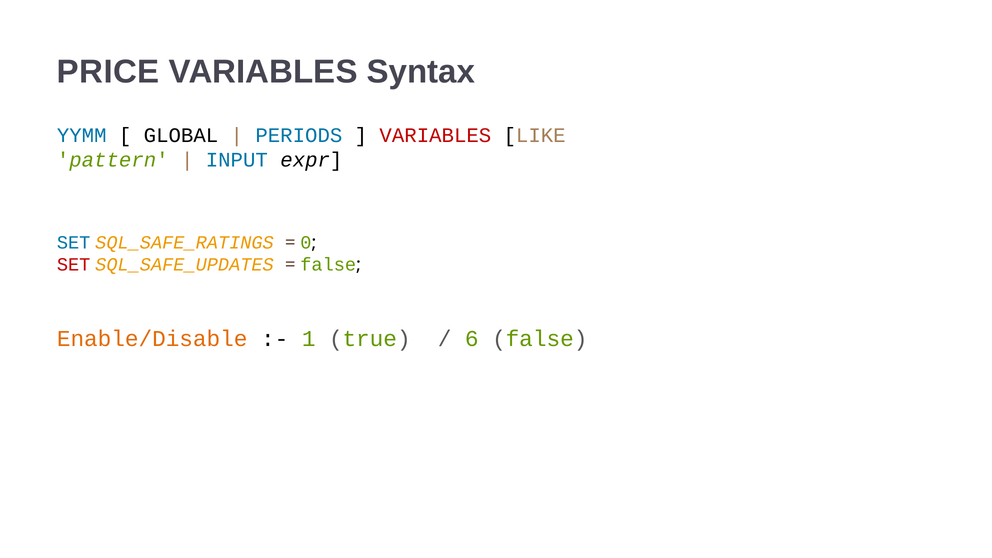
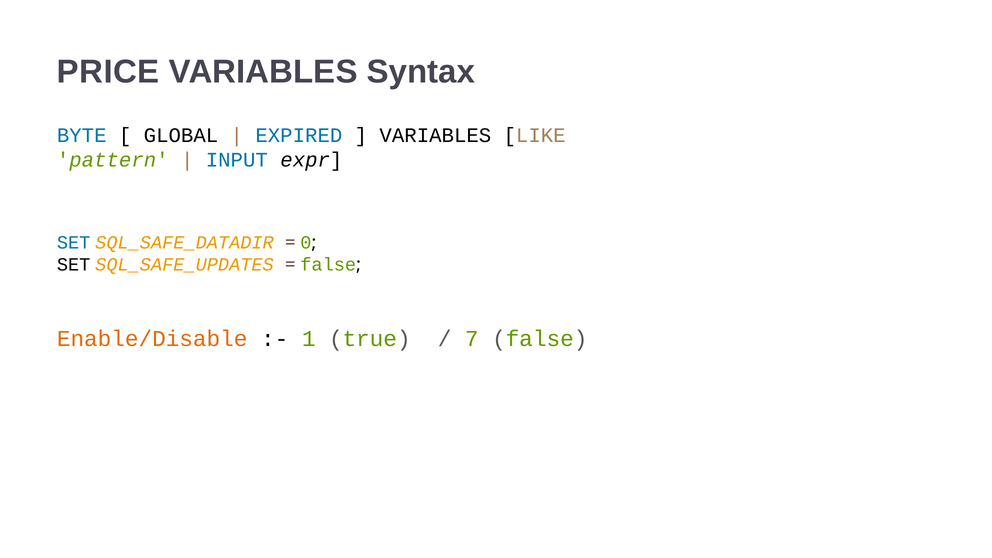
YYMM: YYMM -> BYTE (82, 135)
PERIODS: PERIODS -> EXPIRED (299, 135)
VARIABLES colour: red -> black (435, 135)
SQL_SAFE_RATINGS: SQL_SAFE_RATINGS -> SQL_SAFE_DATADIR (185, 242)
SET colour: red -> black (74, 265)
6: 6 -> 7 (472, 339)
